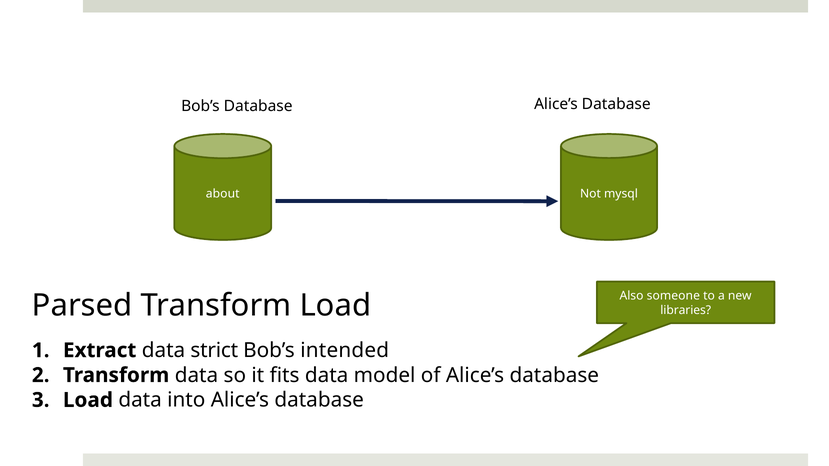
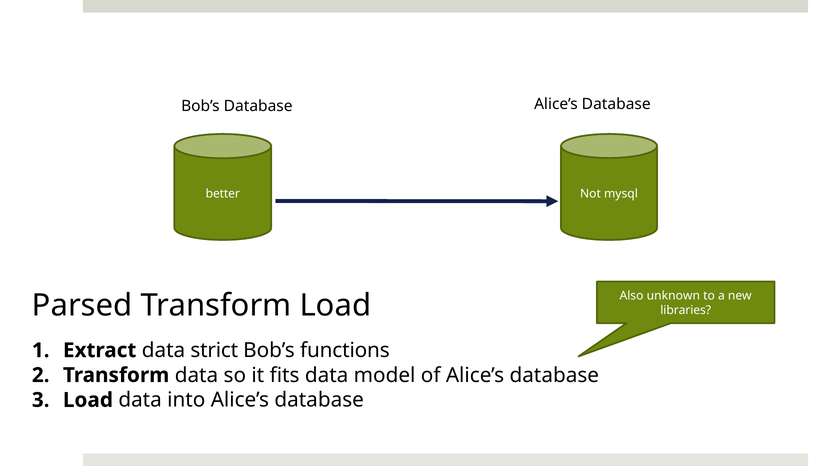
about: about -> better (223, 194)
someone: someone -> unknown (673, 296)
intended: intended -> functions (345, 351)
